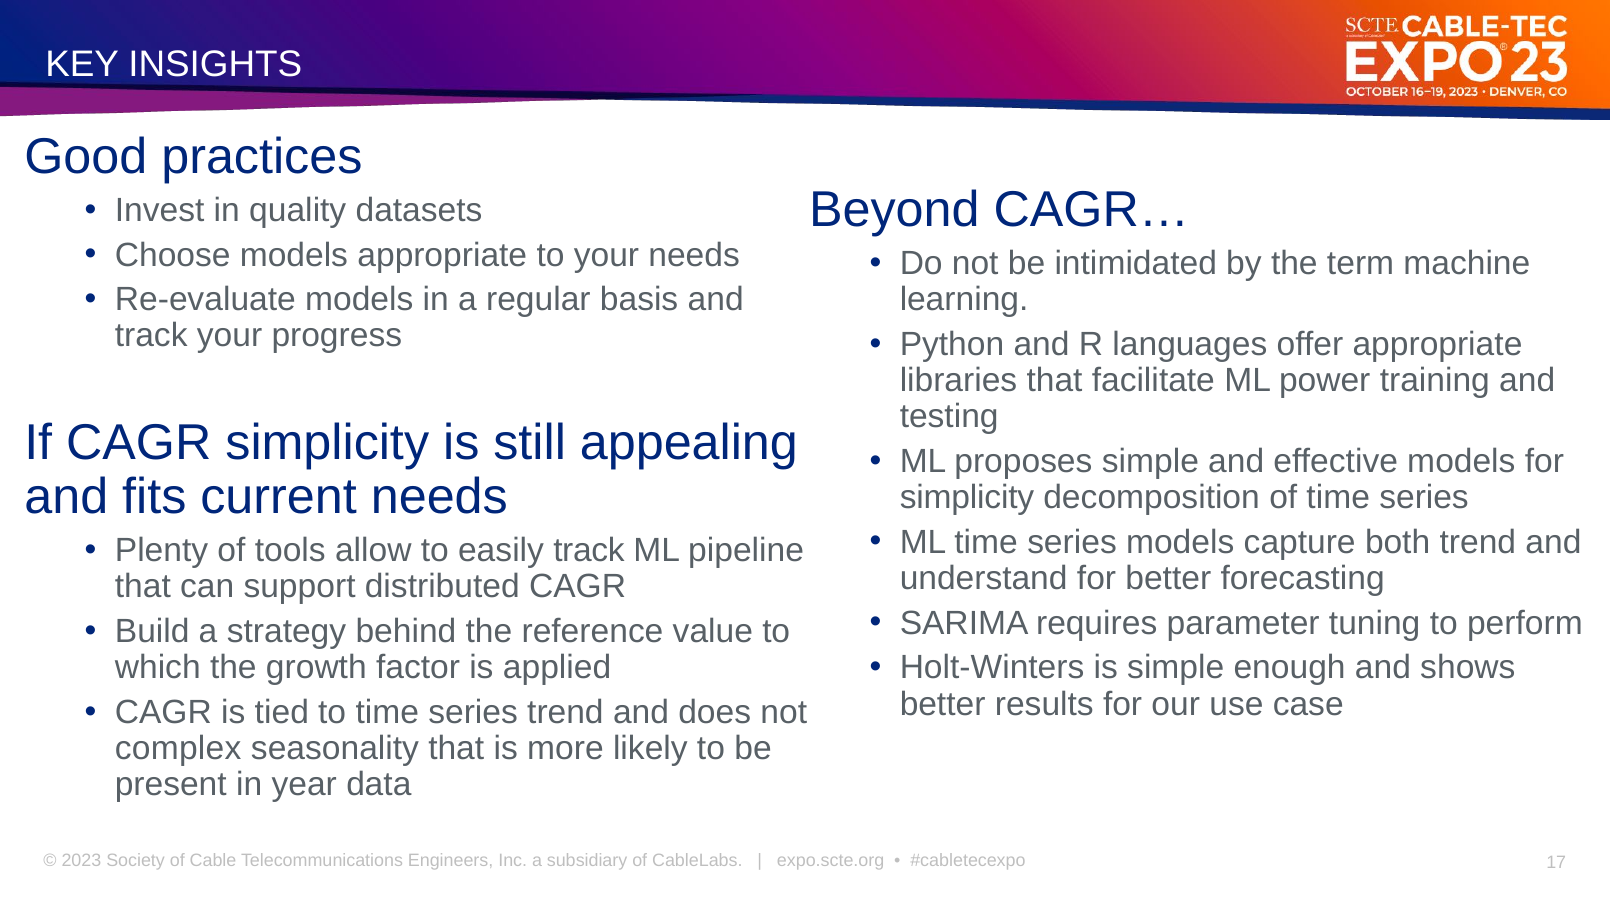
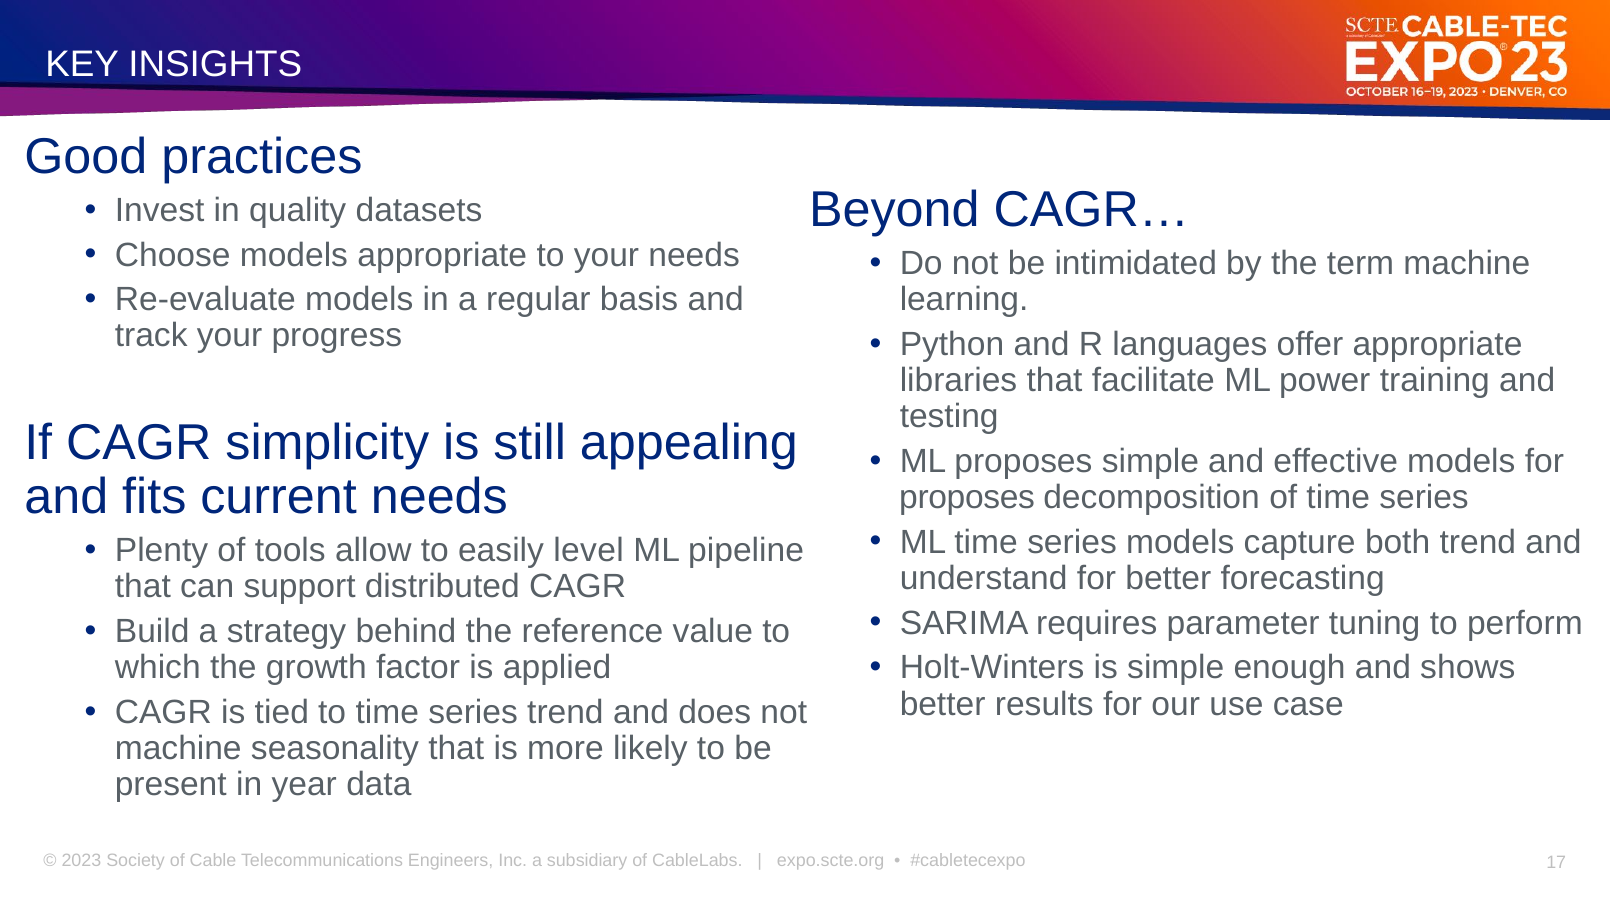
simplicity: simplicity -> proposes (967, 497)
easily track: track -> level (589, 550)
complex: complex -> machine (178, 748)
